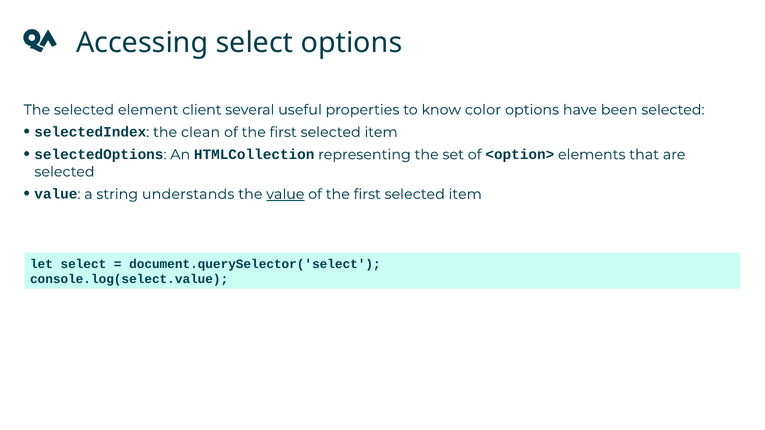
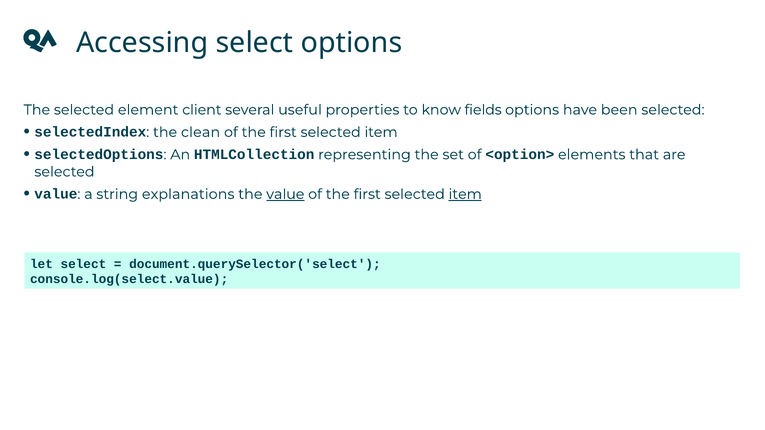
color: color -> fields (483, 110)
understands: understands -> explanations (188, 194)
item underline: none -> present (465, 194)
